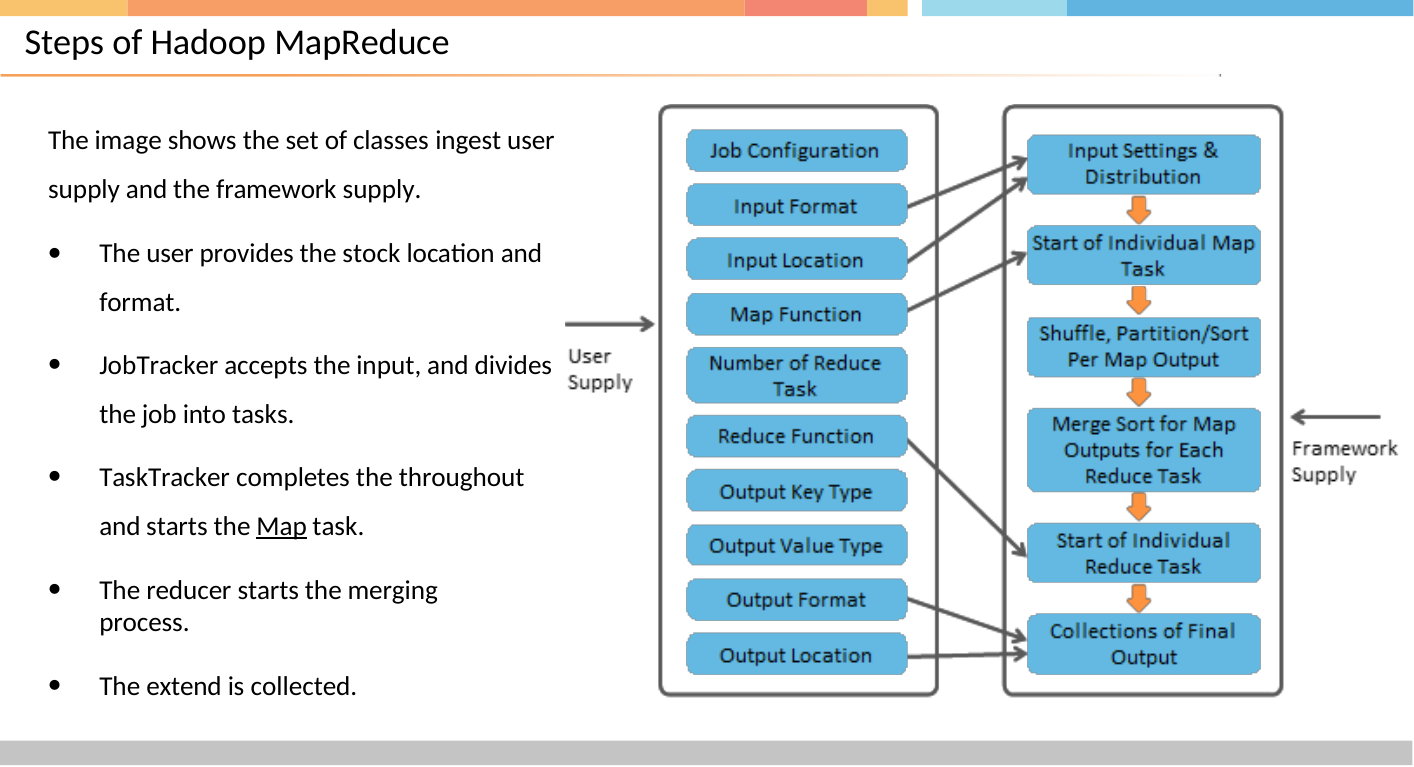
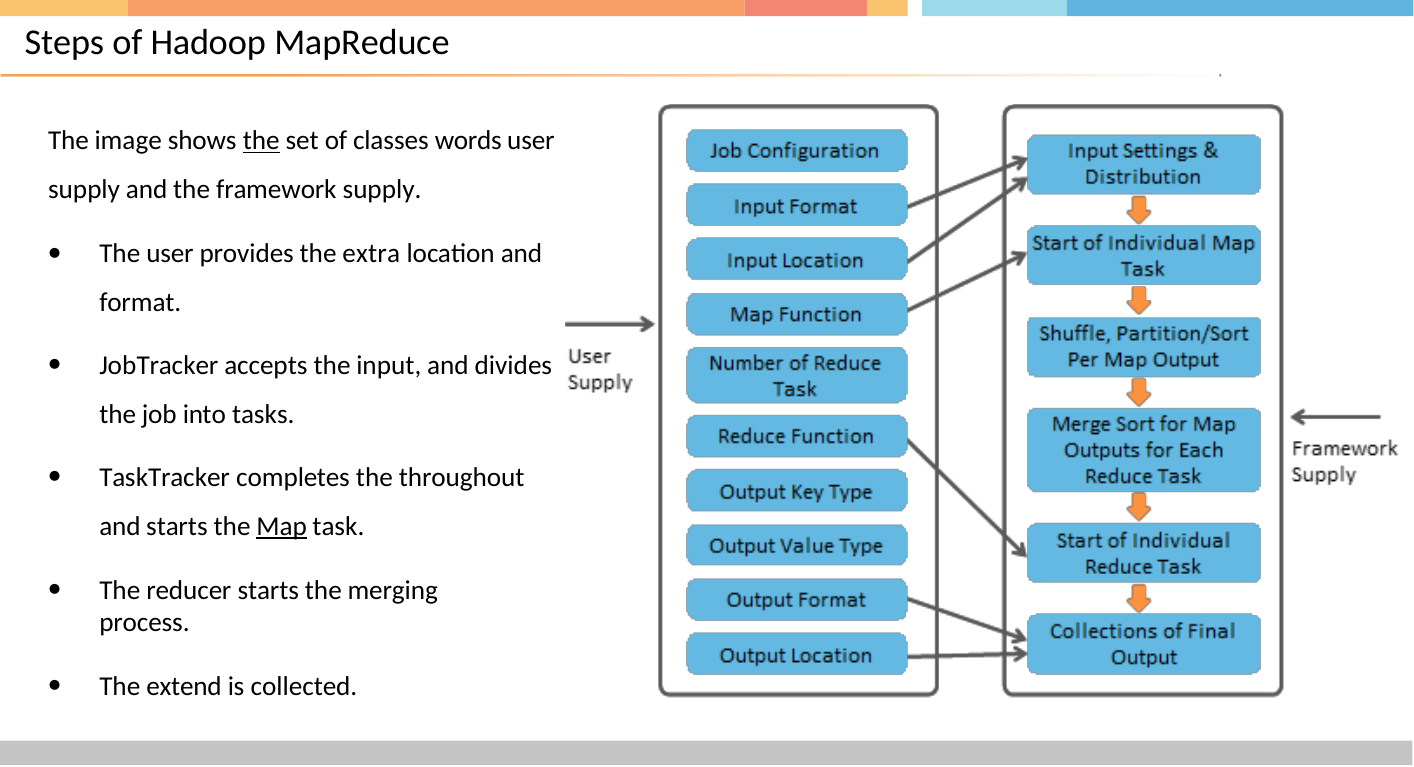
the underline: none -> present (261, 141)
ingest: ingest -> words (468, 141)
stock: stock -> extra (371, 254)
